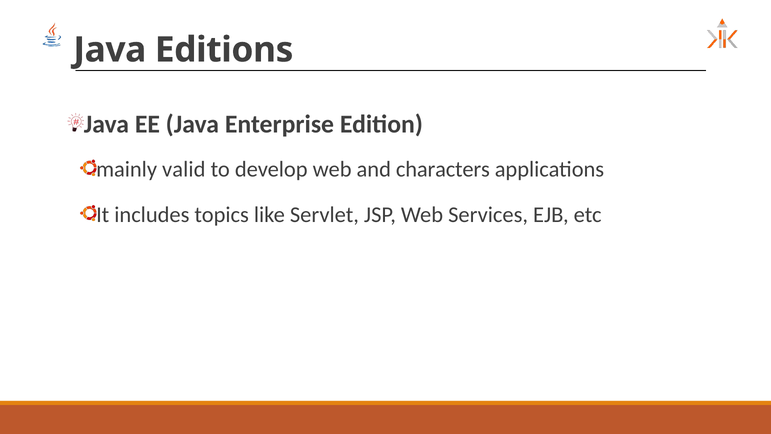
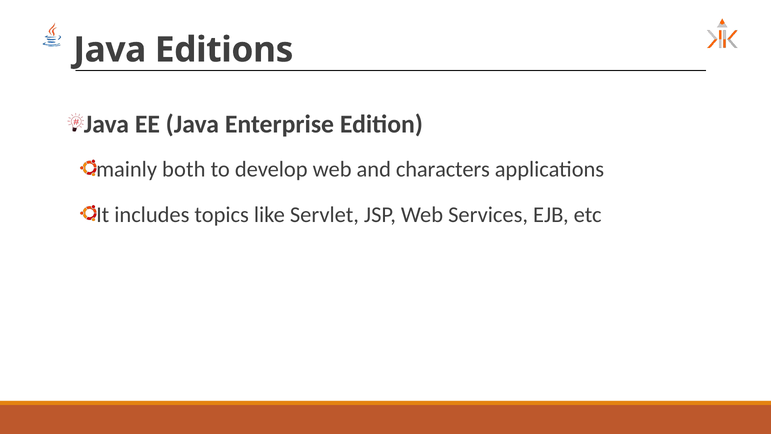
valid: valid -> both (184, 169)
